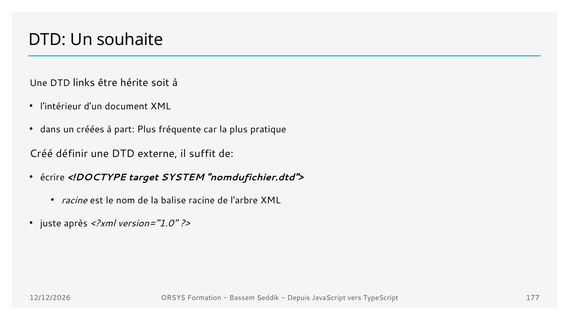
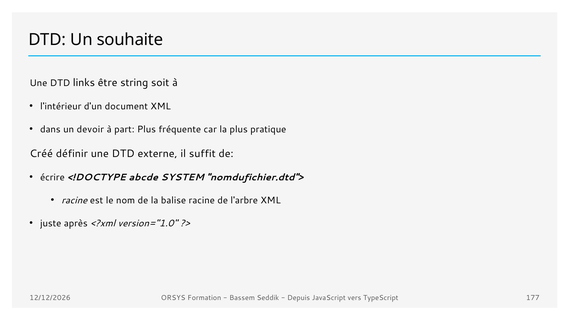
hérite: hérite -> string (134, 83)
créées: créées -> devoir (90, 129)
target: target -> abcde (143, 177)
